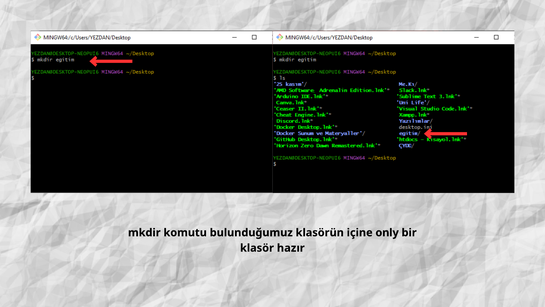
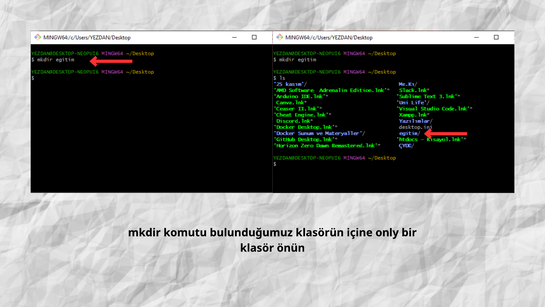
hazır: hazır -> önün (291, 248)
